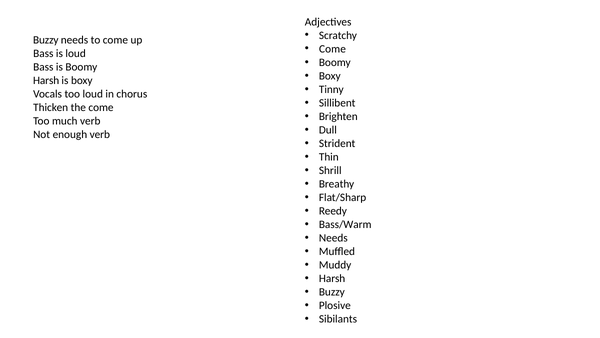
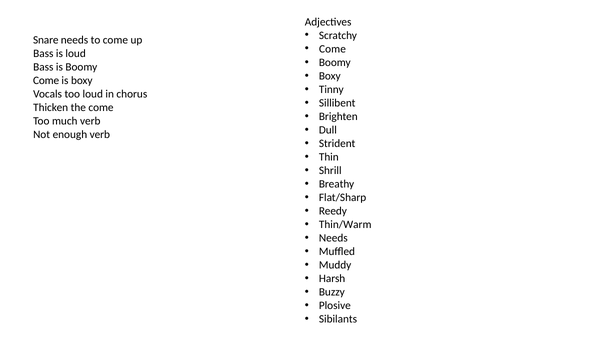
Buzzy: Buzzy -> Snare (46, 40)
Harsh: Harsh -> Come (46, 80)
Bass/Warm: Bass/Warm -> Thin/Warm (345, 224)
